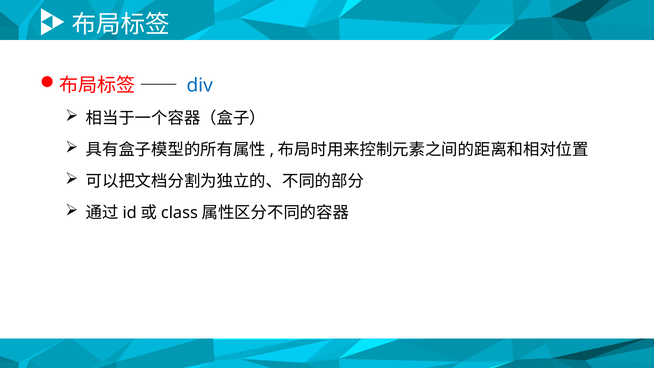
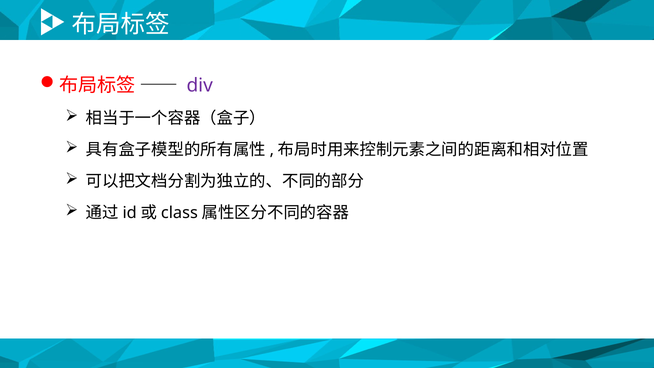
div colour: blue -> purple (200, 85)
